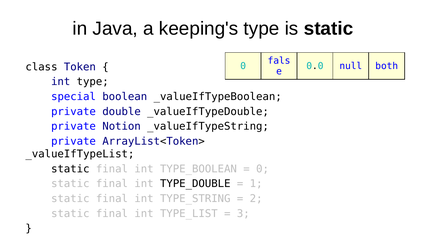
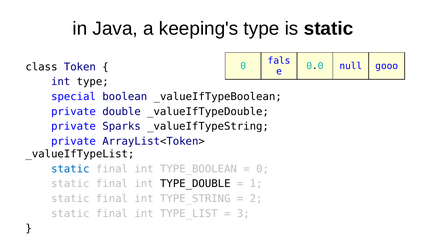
both: both -> gooo (387, 66)
Notion: Notion -> Sparks (122, 127)
static colour: black -> blue (70, 169)
